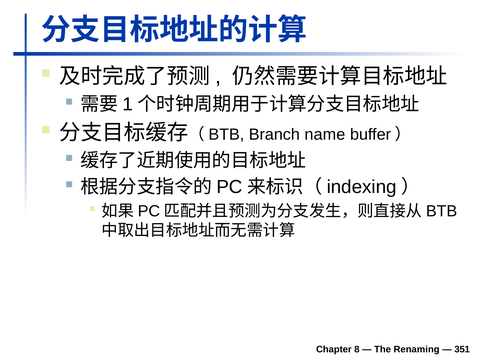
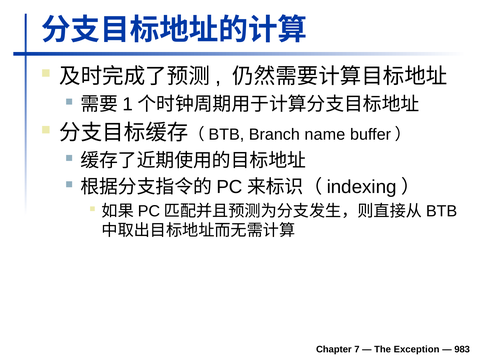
8: 8 -> 7 (357, 349)
Renaming: Renaming -> Exception (417, 349)
351: 351 -> 983 (462, 349)
